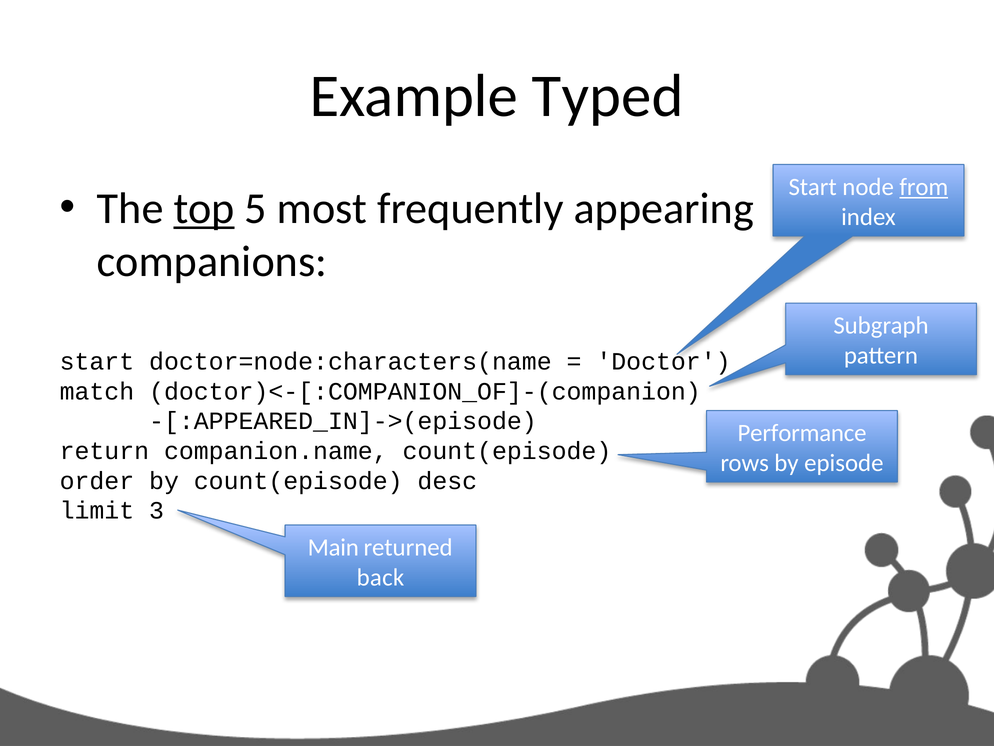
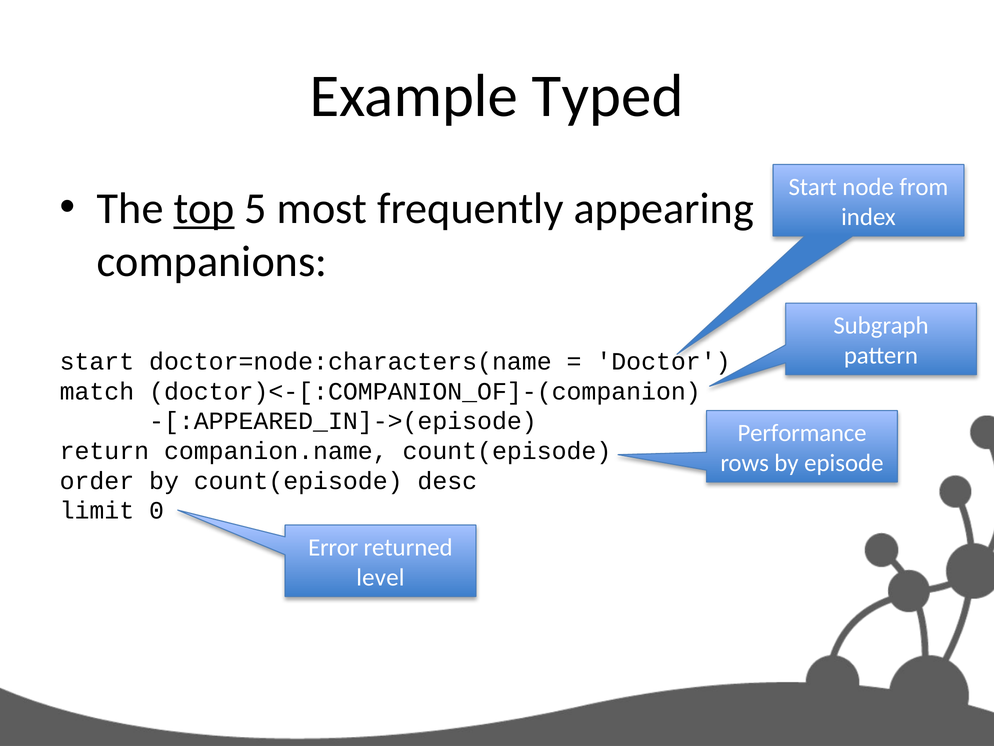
from underline: present -> none (924, 187)
3: 3 -> 0 (157, 510)
Main: Main -> Error (333, 547)
back: back -> level (380, 577)
